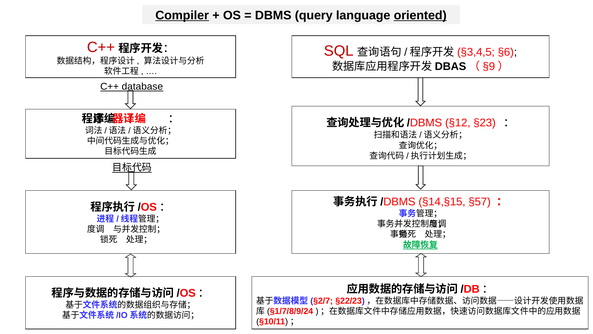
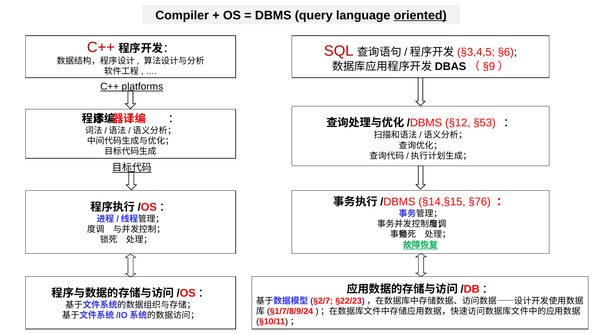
Compiler underline: present -> none (182, 15)
database: database -> platforms (142, 86)
§23: §23 -> §53 (485, 123)
§57: §57 -> §76 (480, 202)
